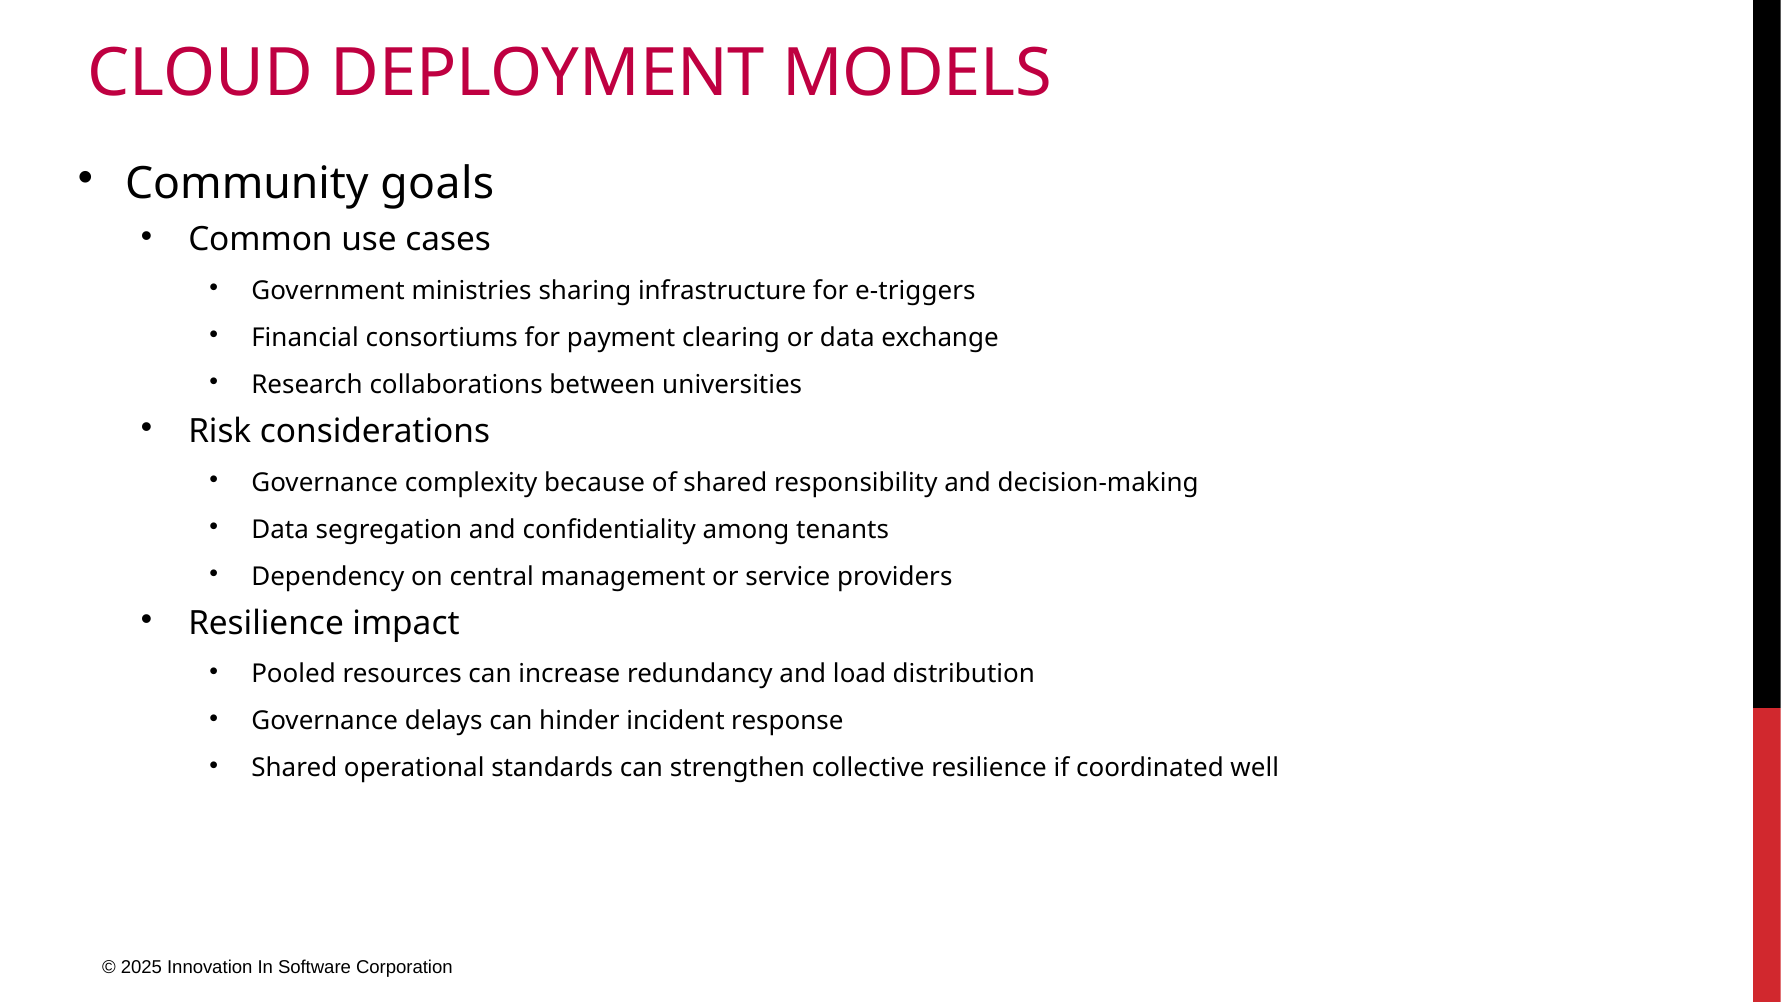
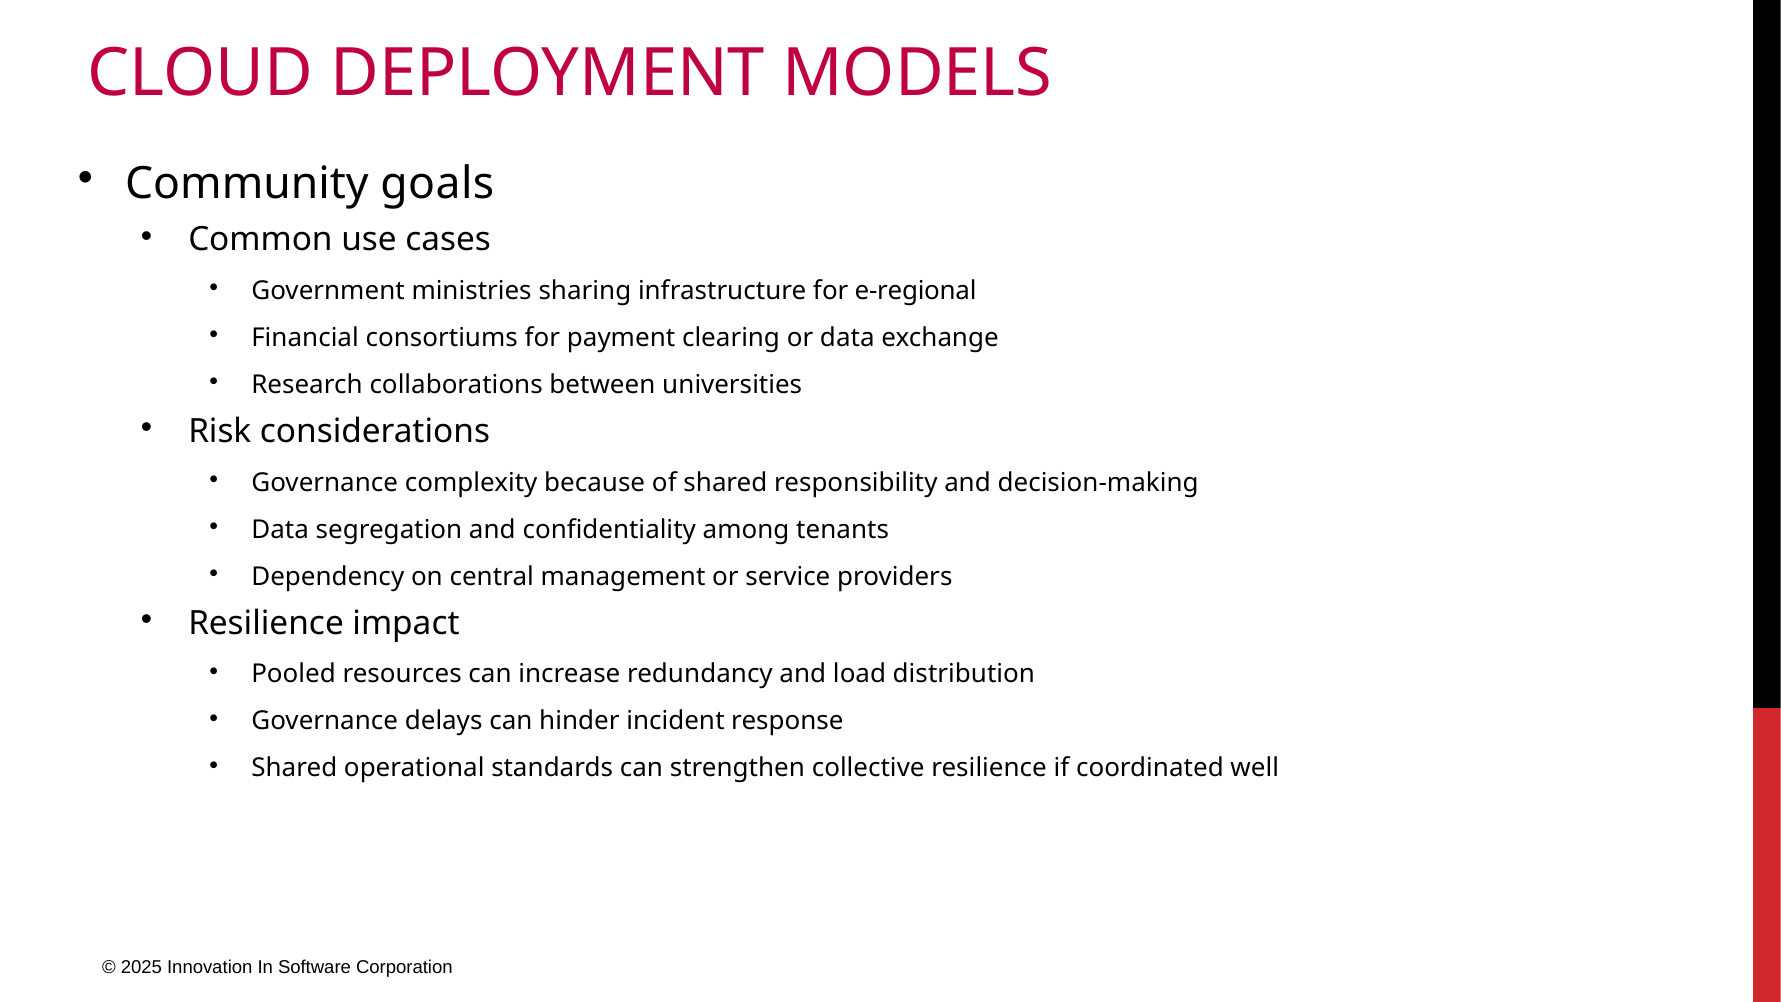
e-triggers: e-triggers -> e-regional (916, 291)
